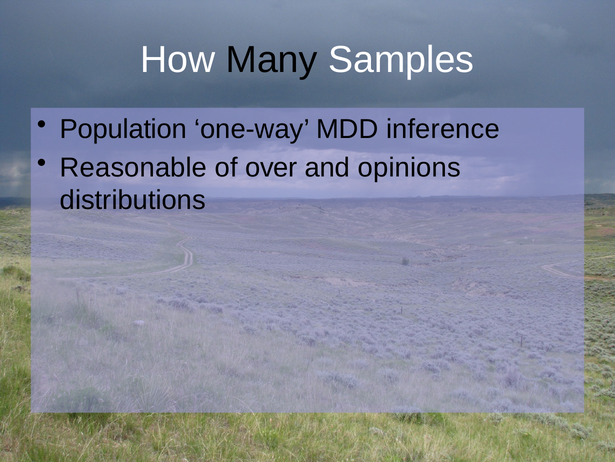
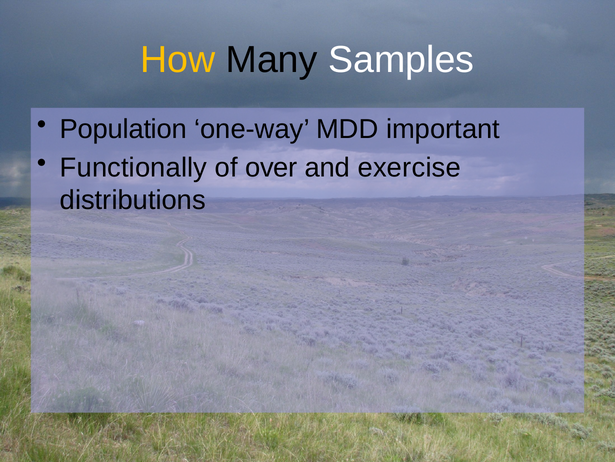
How colour: white -> yellow (178, 60)
inference: inference -> important (443, 129)
Reasonable: Reasonable -> Functionally (134, 167)
opinions: opinions -> exercise (409, 167)
